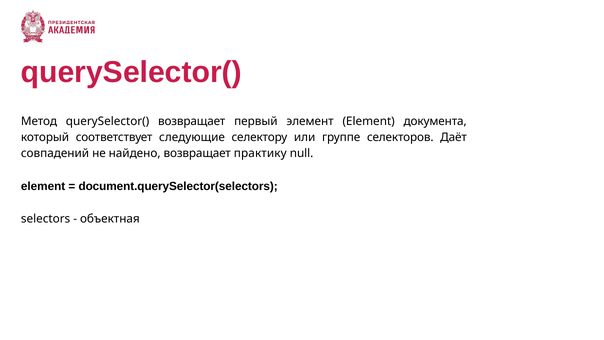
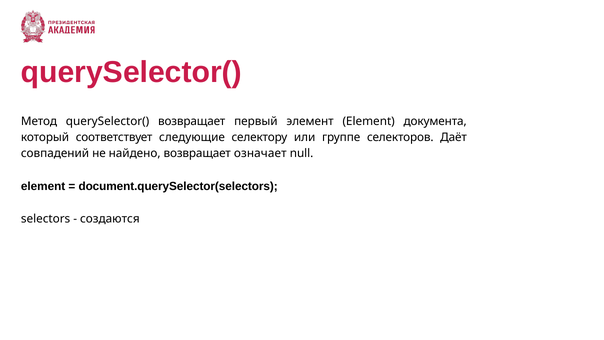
практику: практику -> означает (260, 153)
объектная: объектная -> создаются (110, 219)
